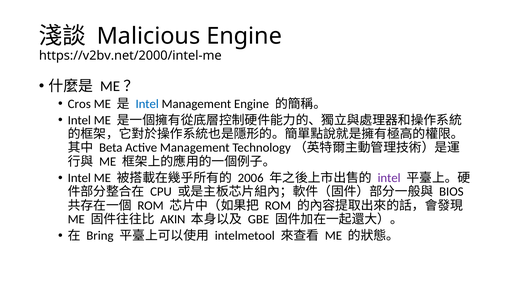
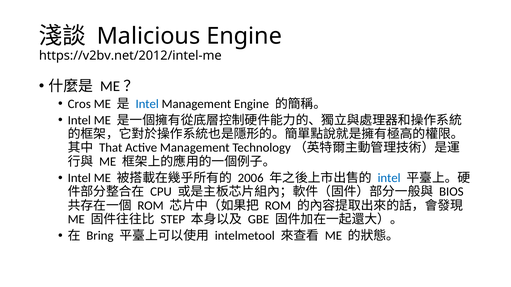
https://v2bv.net/2000/intel-me: https://v2bv.net/2000/intel-me -> https://v2bv.net/2012/intel-me (130, 56)
Beta: Beta -> That (111, 148)
intel colour: purple -> blue (389, 178)
AKIN: AKIN -> STEP (173, 220)
